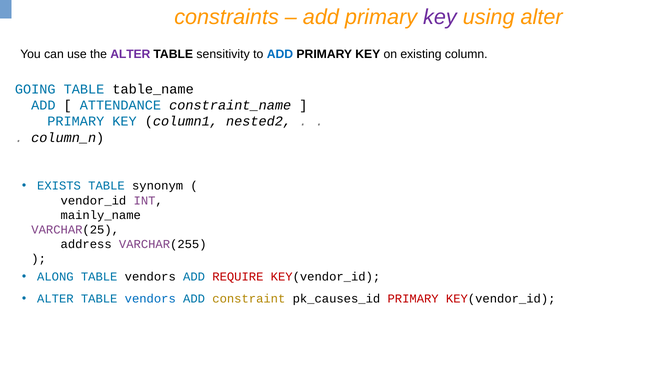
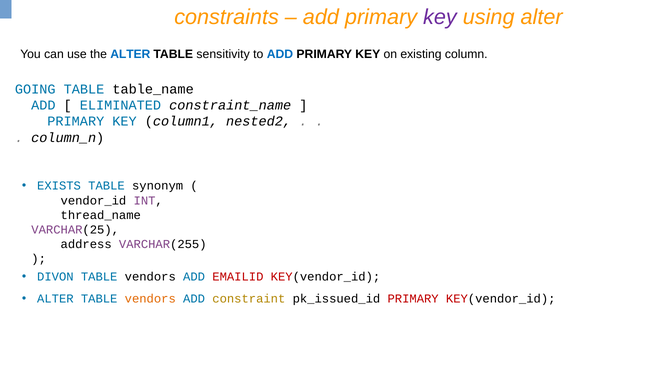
ALTER colour: purple -> blue (130, 54)
ATTENDANCE: ATTENDANCE -> ELIMINATED (120, 105)
mainly_name: mainly_name -> thread_name (101, 215)
ALONG: ALONG -> DIVON (55, 277)
REQUIRE: REQUIRE -> EMAILID (238, 277)
vendors colour: blue -> orange (150, 299)
pk_causes_id: pk_causes_id -> pk_issued_id (336, 299)
